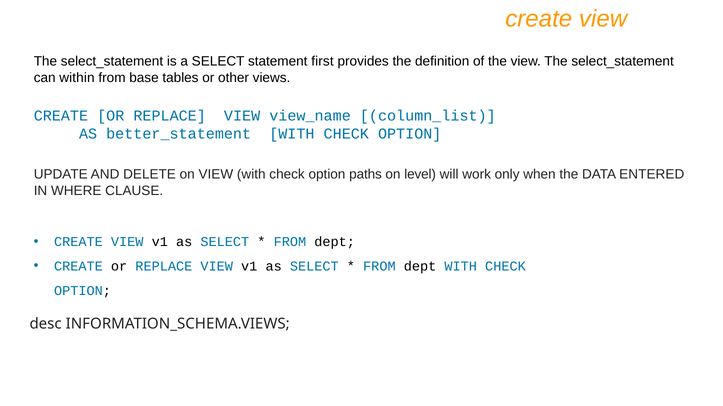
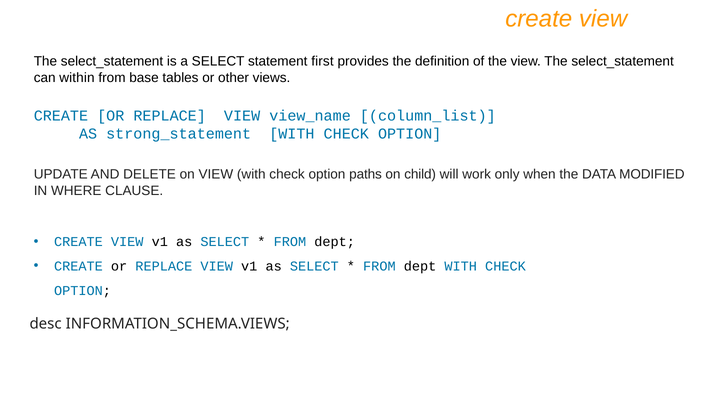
better_statement: better_statement -> strong_statement (179, 134)
level: level -> child (420, 175)
ENTERED: ENTERED -> MODIFIED (652, 175)
